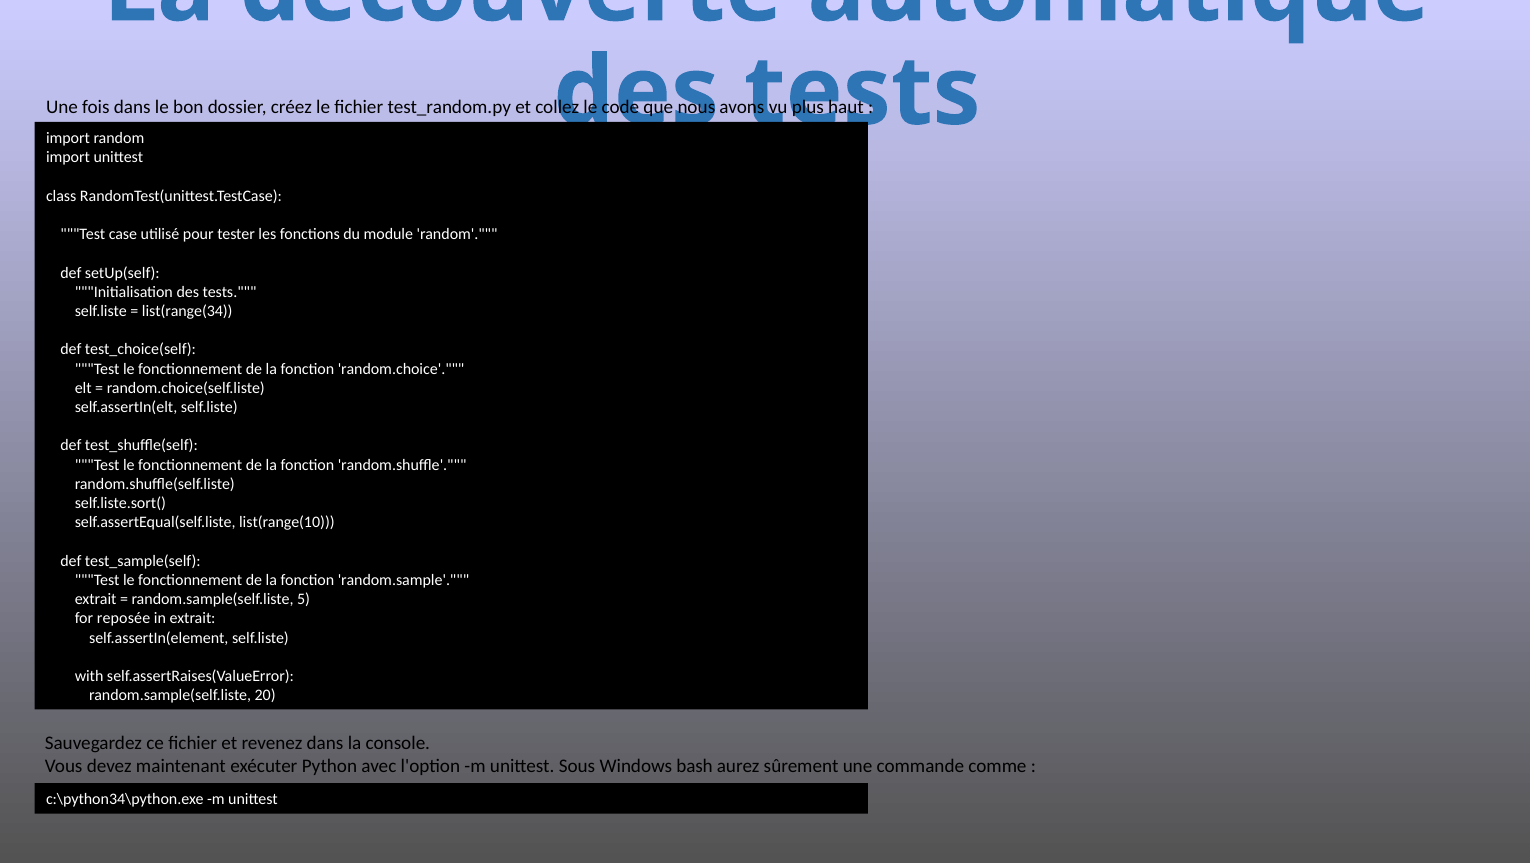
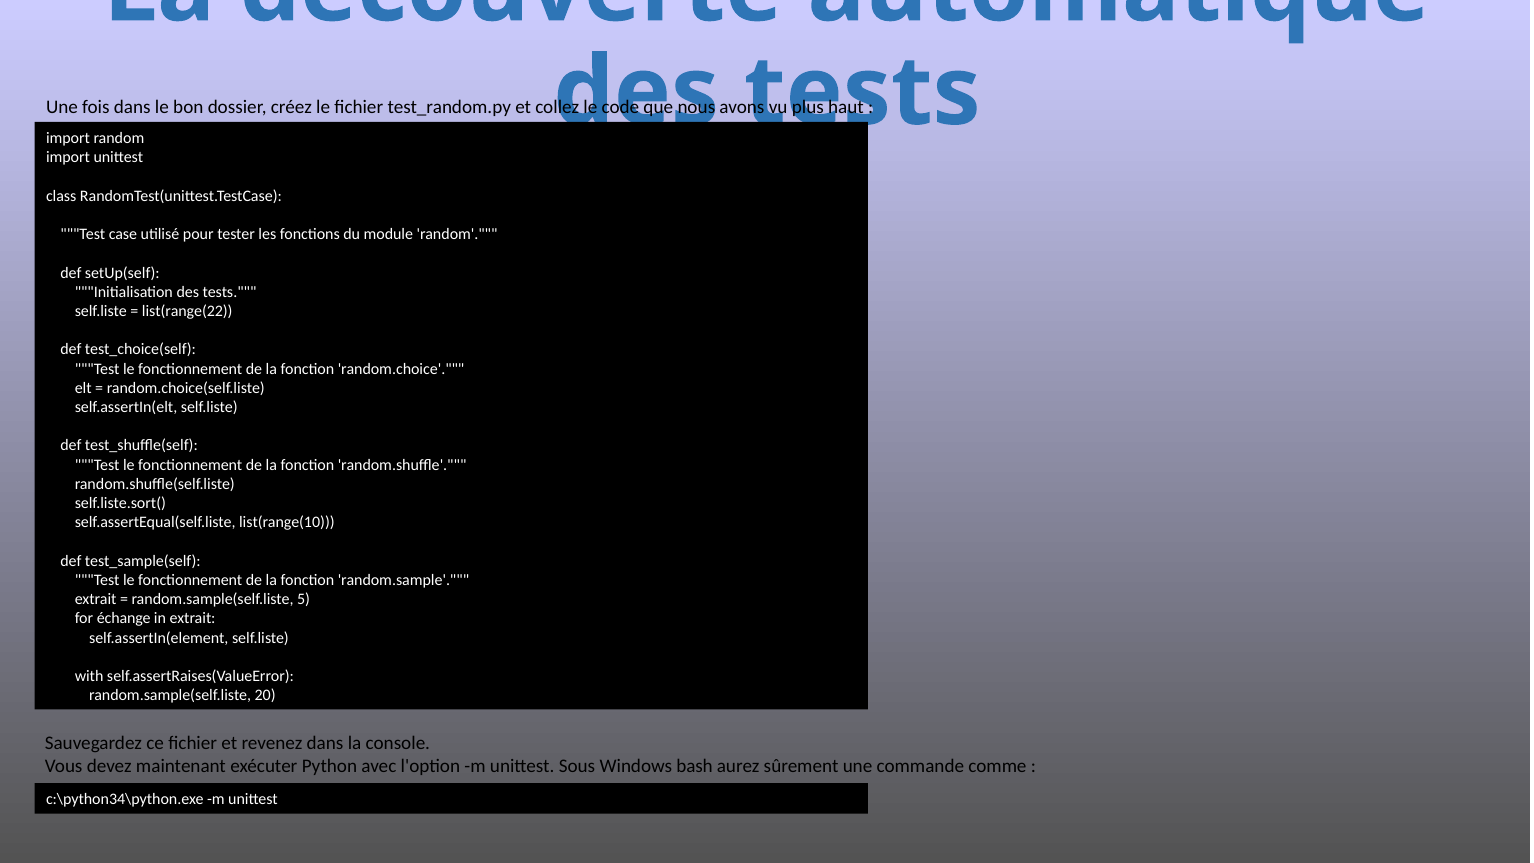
list(range(34: list(range(34 -> list(range(22 (187, 311)
reposée: reposée -> échange (124, 618)
